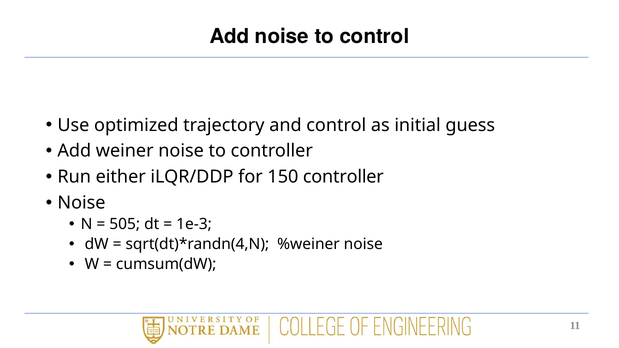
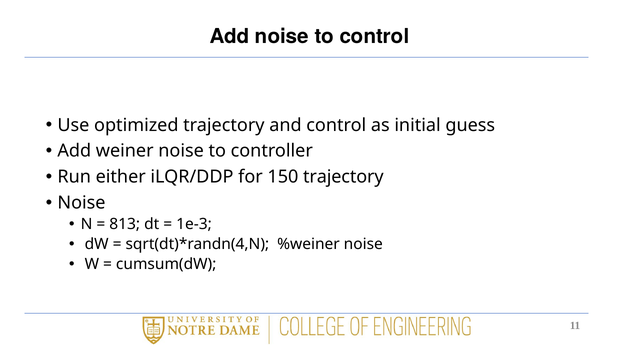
150 controller: controller -> trajectory (343, 177)
505: 505 -> 813 (125, 224)
